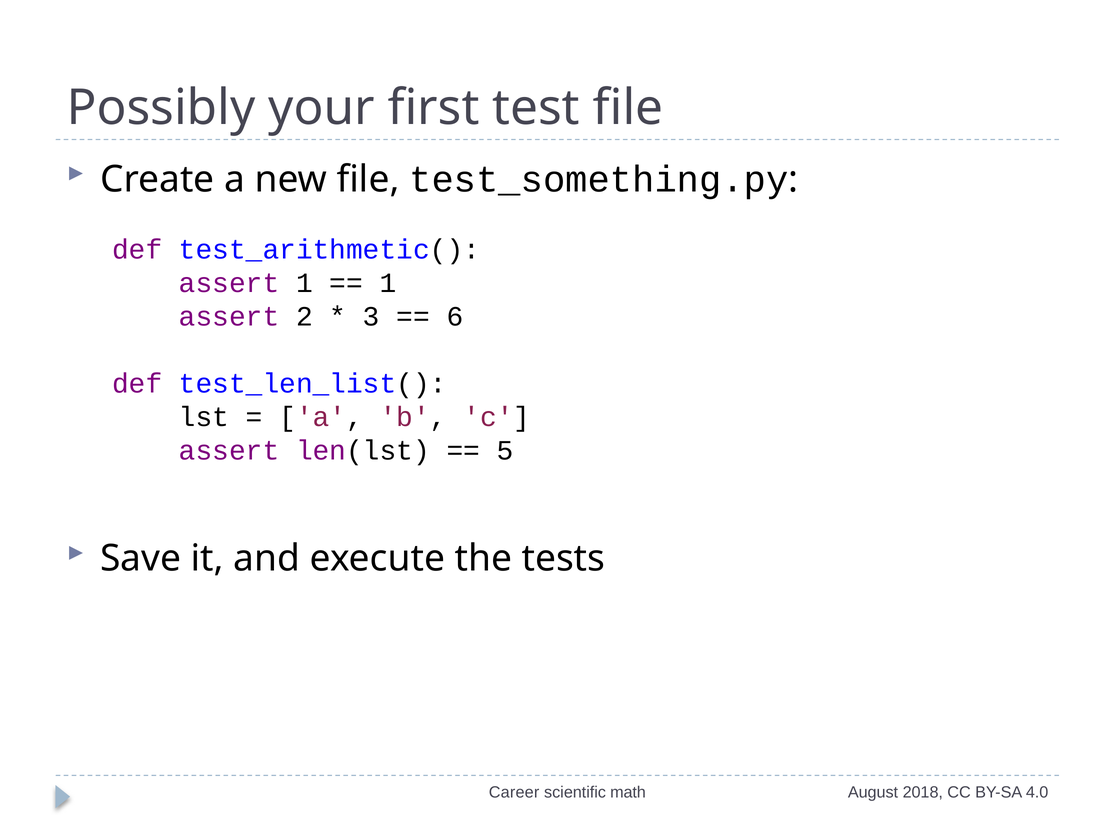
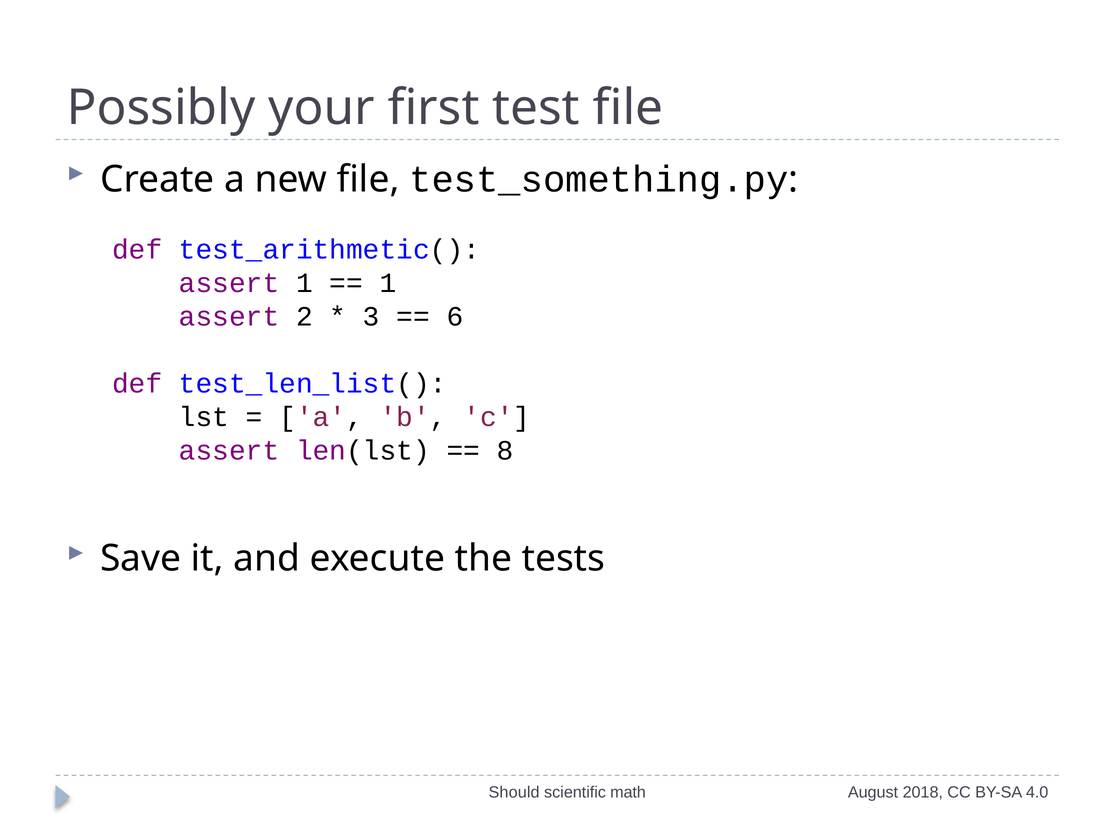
5: 5 -> 8 (505, 450)
Career: Career -> Should (514, 791)
